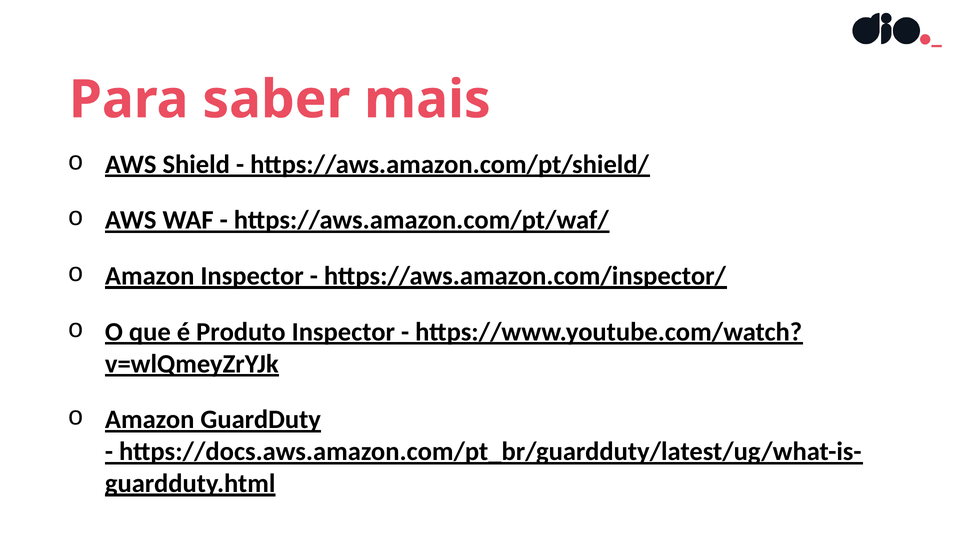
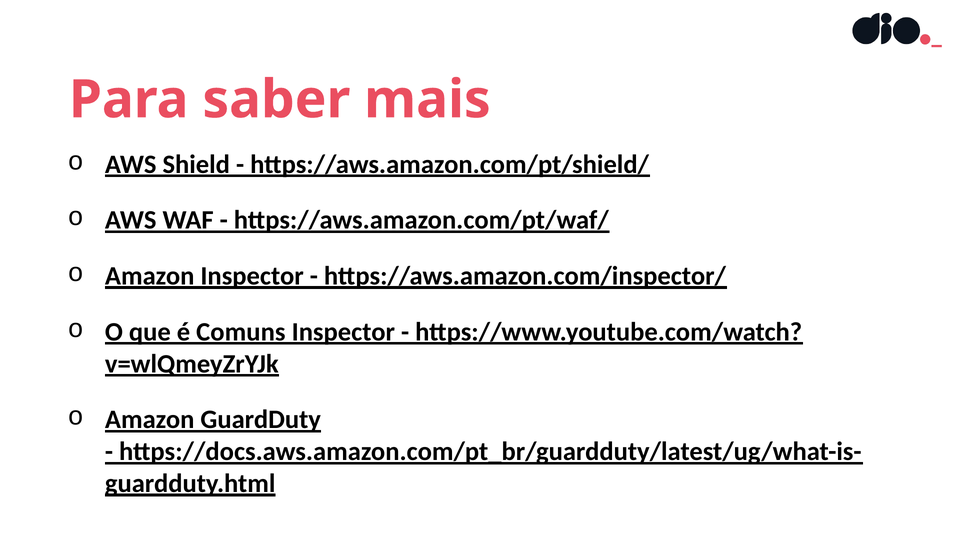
Produto: Produto -> Comuns (241, 332)
